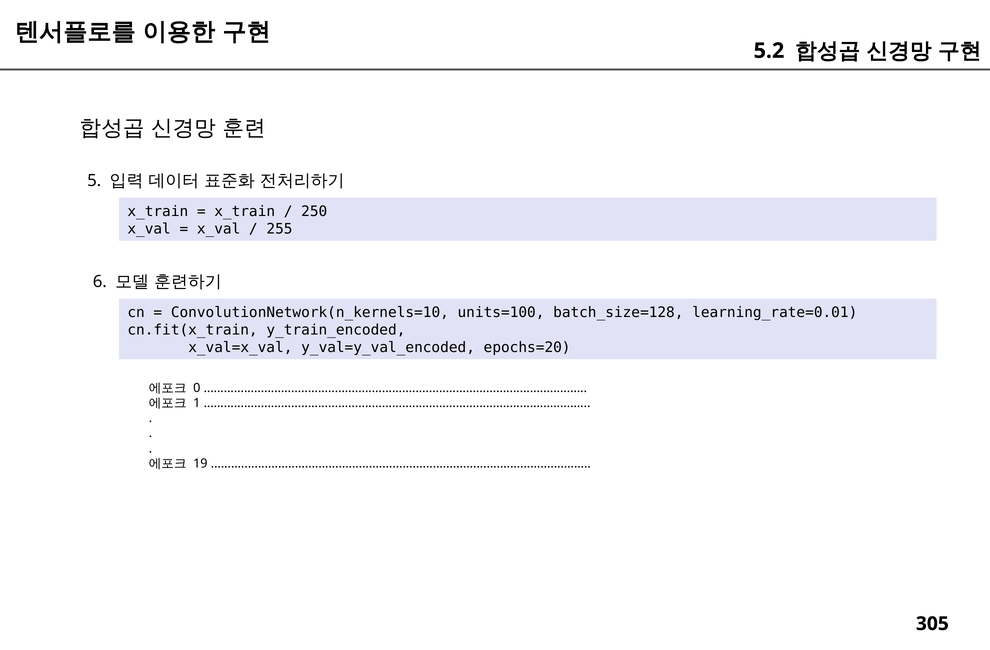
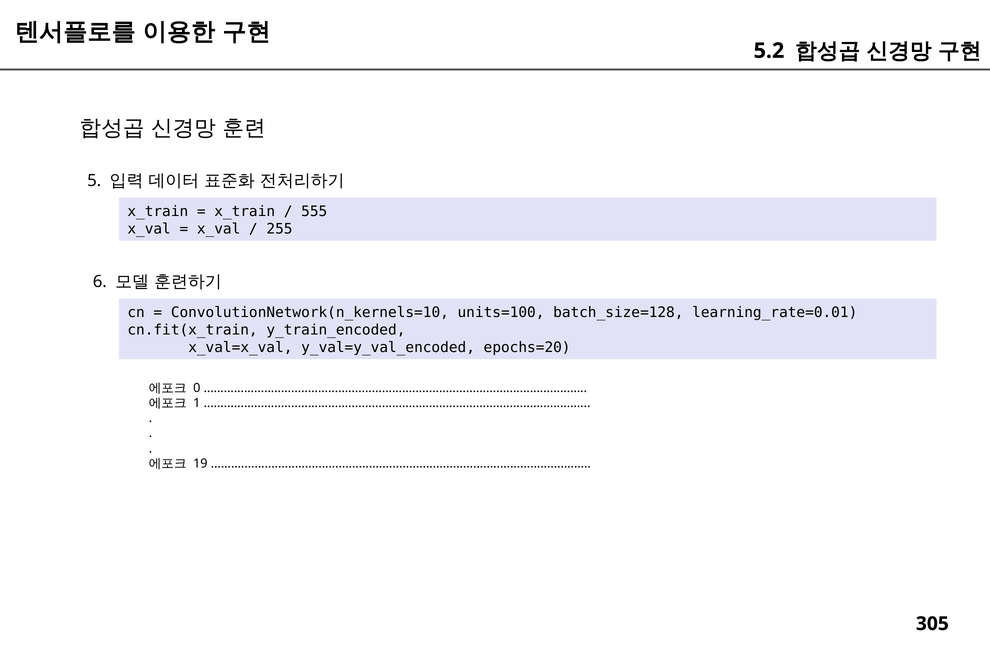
250: 250 -> 555 (314, 212)
